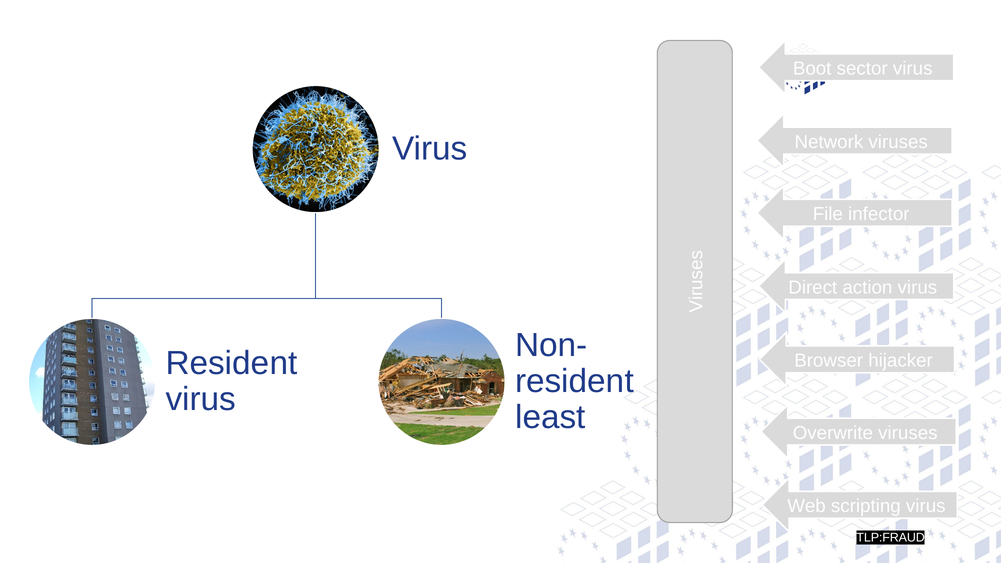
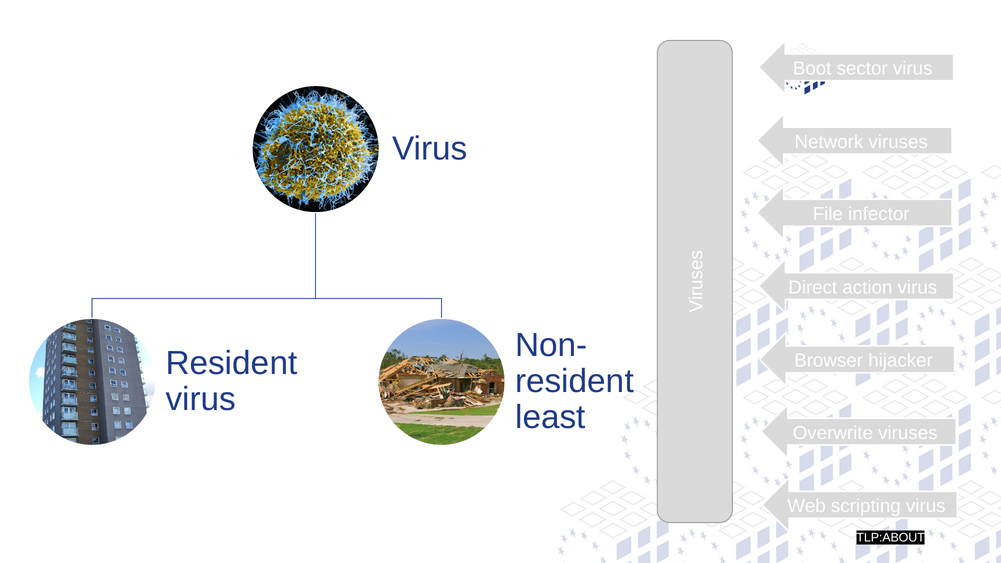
TLP:FRAUD: TLP:FRAUD -> TLP:ABOUT (891, 538)
